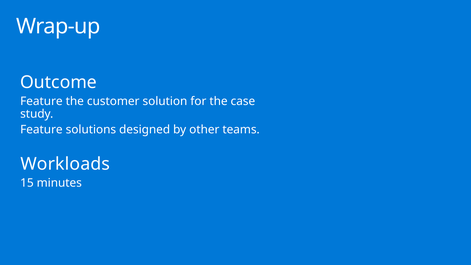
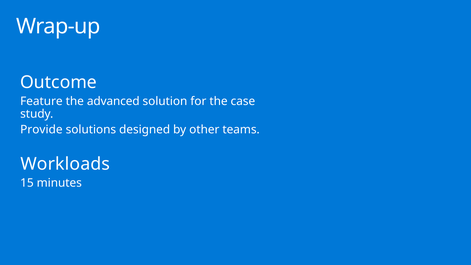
customer: customer -> advanced (113, 101)
Feature: Feature -> Provide (41, 130)
